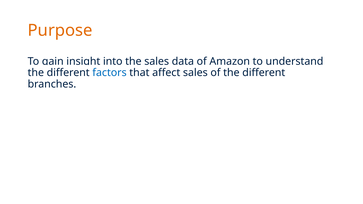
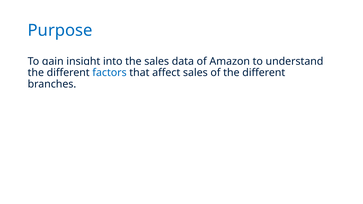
Purpose colour: orange -> blue (60, 30)
